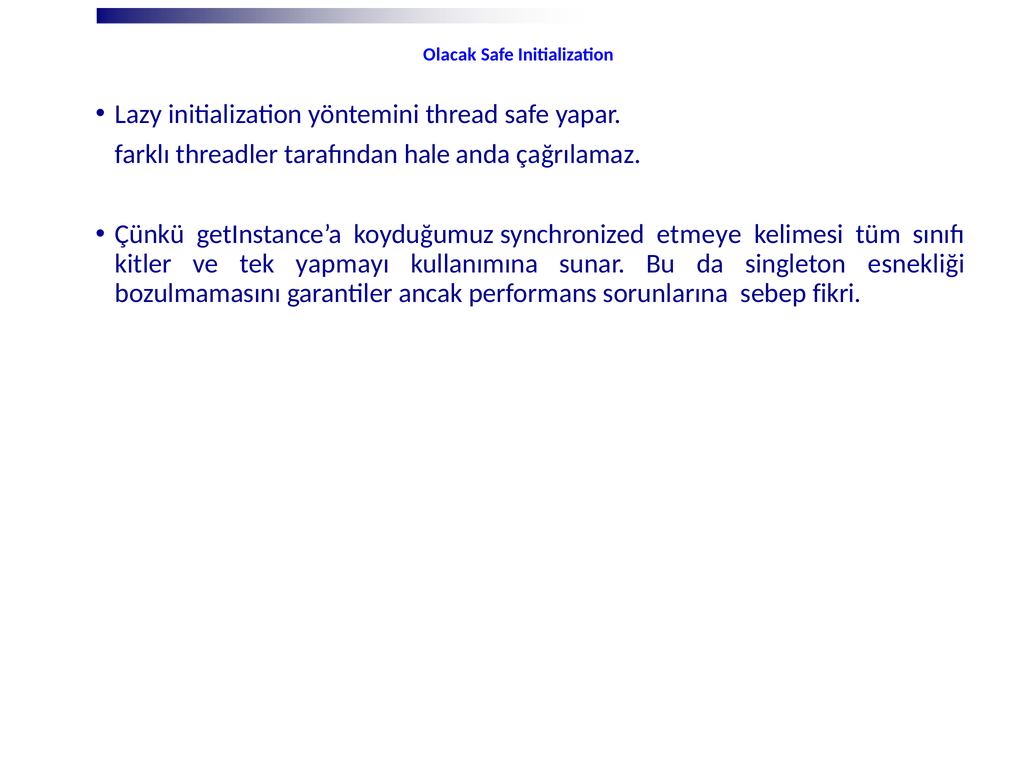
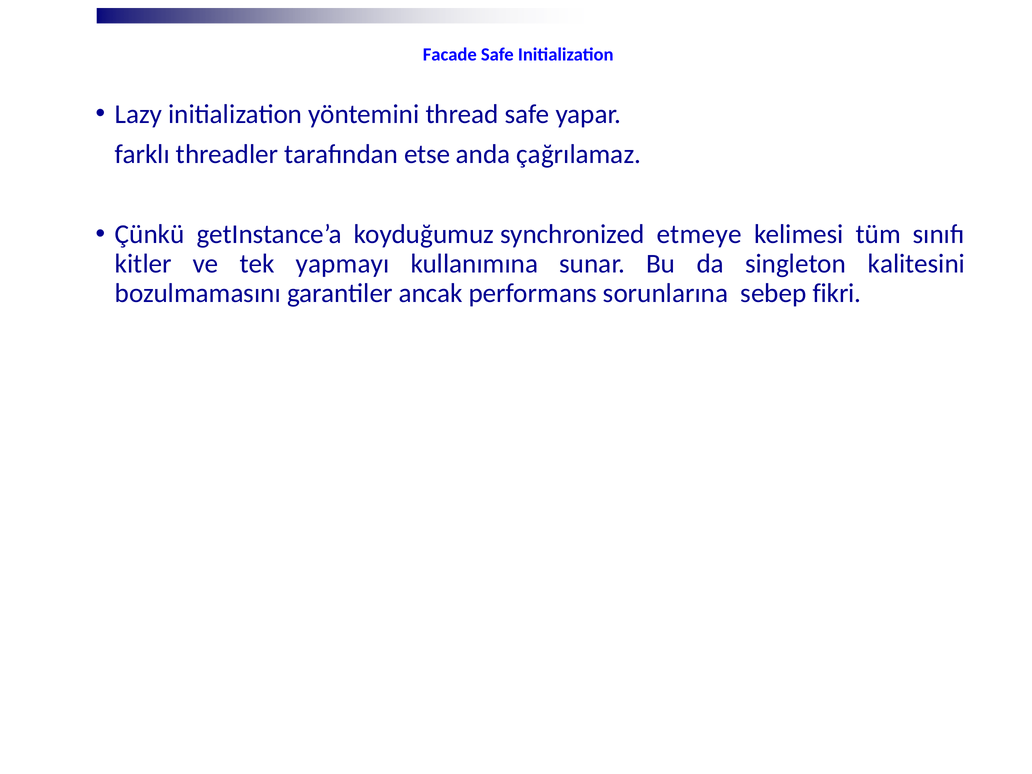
Olacak: Olacak -> Facade (450, 55)
hale: hale -> etse (427, 154)
esnekliği: esnekliği -> kalitesini (916, 264)
